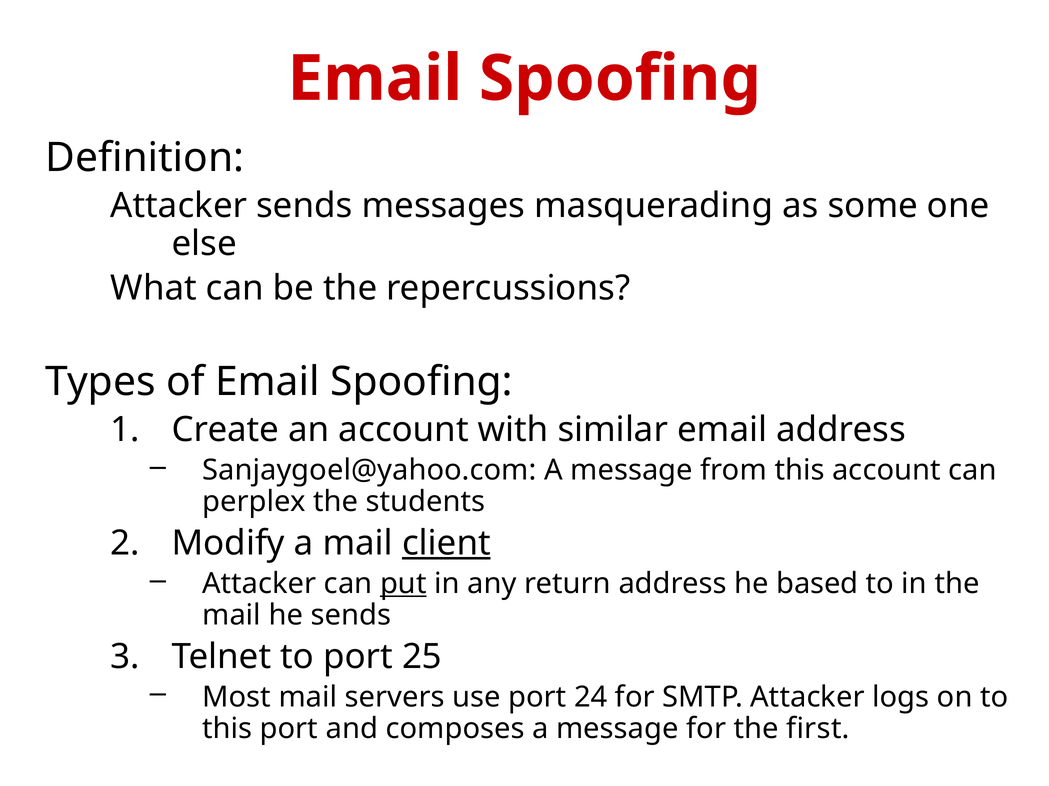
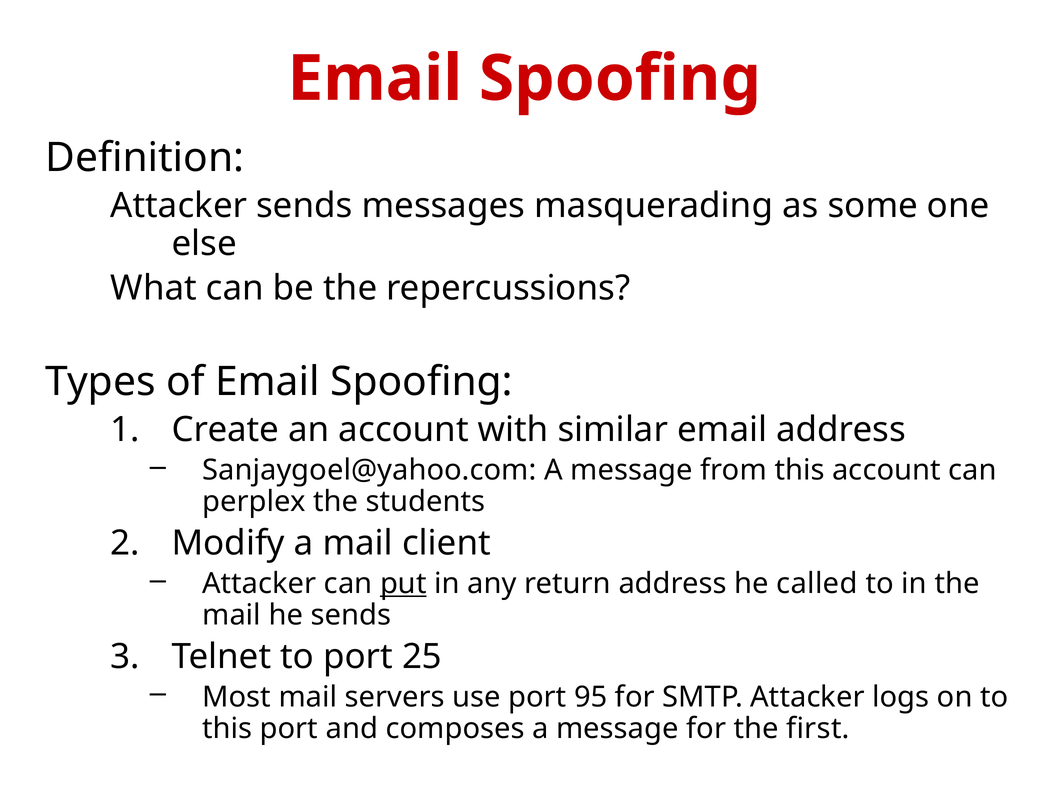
client underline: present -> none (446, 544)
based: based -> called (817, 584)
24: 24 -> 95 (591, 698)
